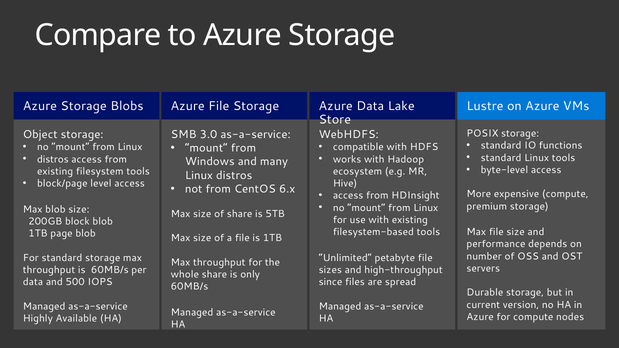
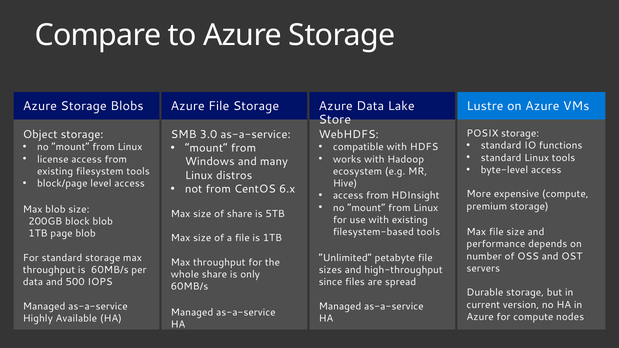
distros: distros -> license (53, 159)
